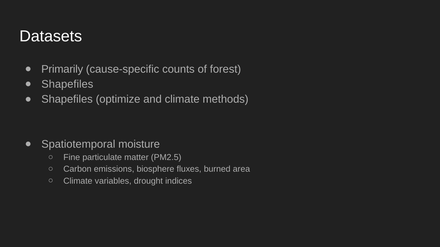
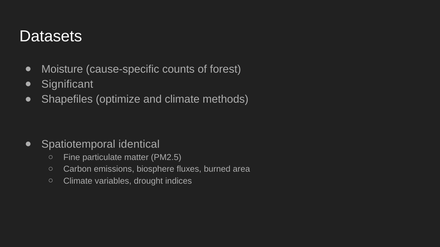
Primarily: Primarily -> Moisture (62, 69)
Shapefiles: Shapefiles -> Significant (67, 84)
moisture: moisture -> identical (139, 145)
